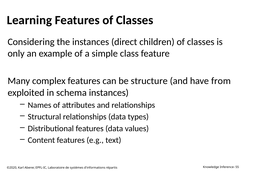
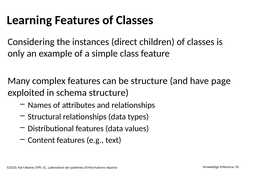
from: from -> page (221, 81)
schema instances: instances -> structure (109, 93)
